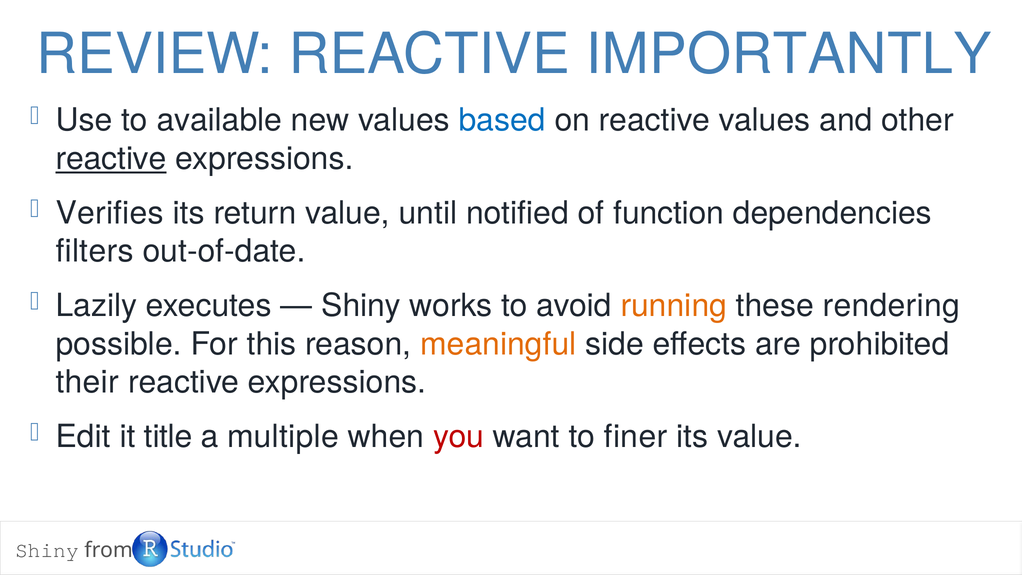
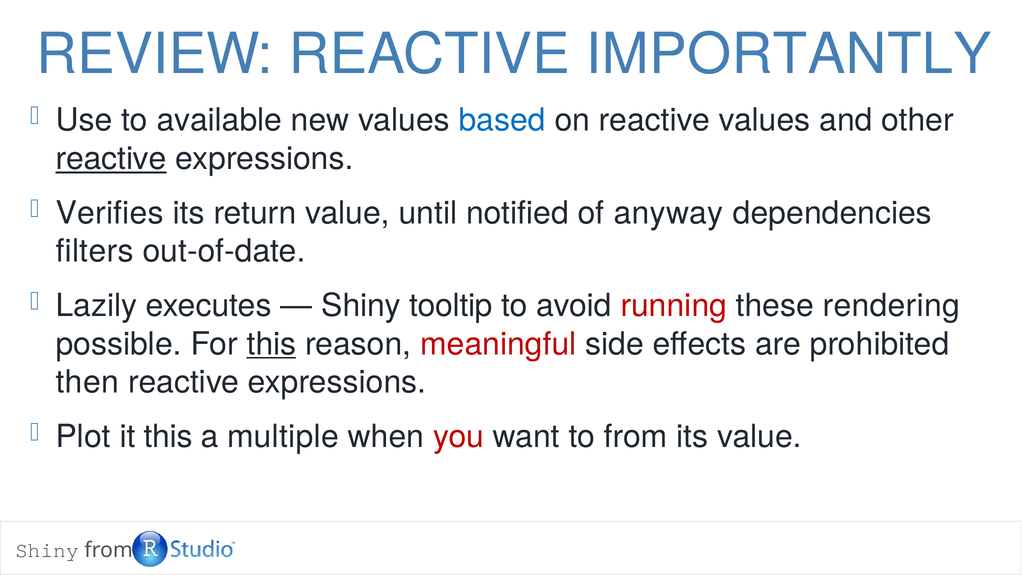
function: function -> anyway (669, 213)
works: works -> tooltip (451, 306)
running colour: orange -> red (674, 306)
this underline: none -> present (271, 344)
meaningful colour: orange -> red (498, 344)
their: their -> then (87, 382)
Edit: Edit -> Plot (83, 437)
it title: title -> this (168, 437)
to finer: finer -> from (636, 437)
